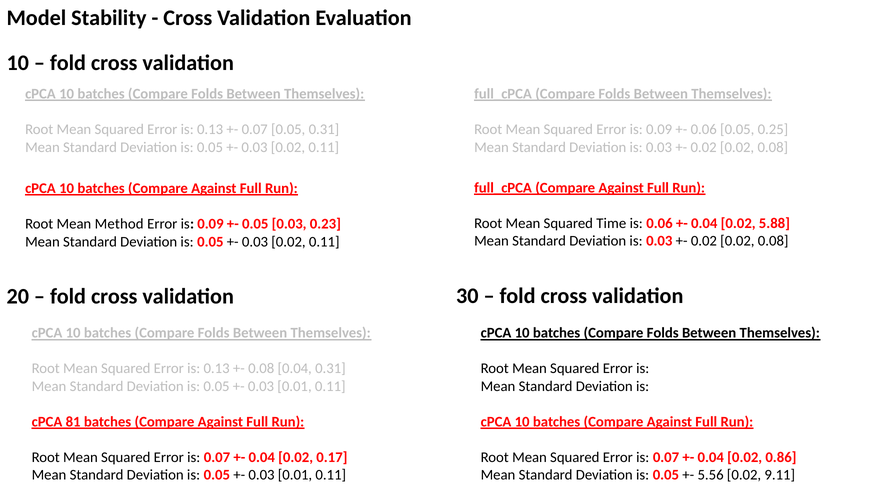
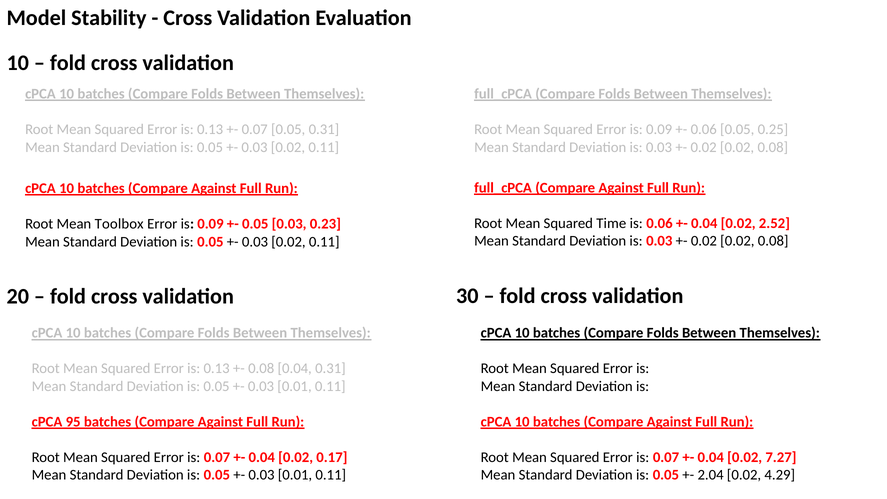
5.88: 5.88 -> 2.52 (774, 223)
Method: Method -> Toolbox (119, 224)
81: 81 -> 95 (73, 422)
0.86: 0.86 -> 7.27 (781, 457)
5.56: 5.56 -> 2.04 (711, 475)
9.11: 9.11 -> 4.29 (780, 475)
